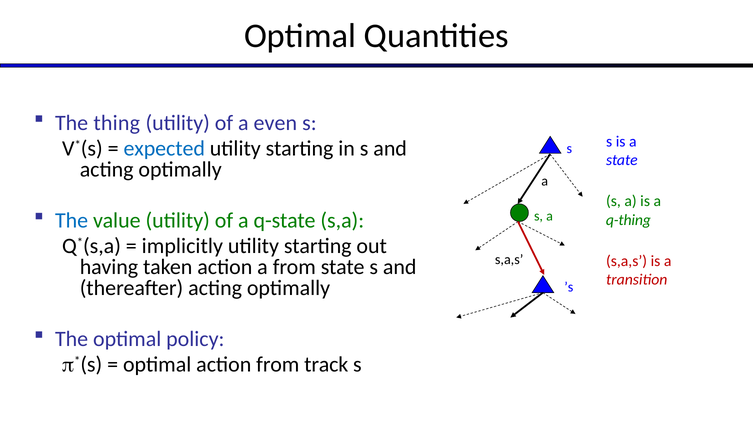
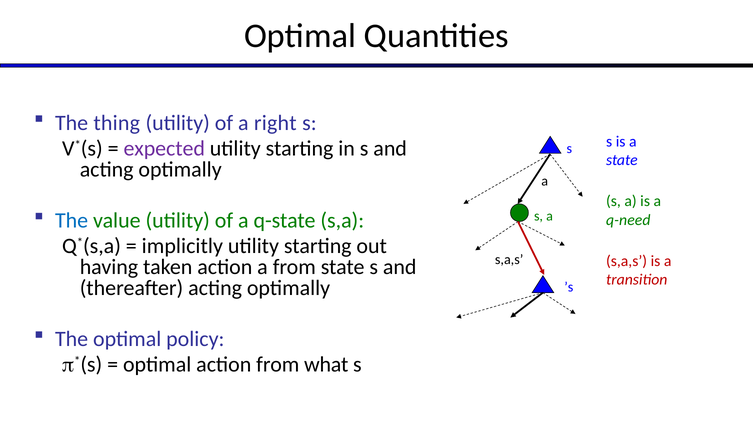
even: even -> right (275, 123)
expected colour: blue -> purple (164, 149)
q-thing: q-thing -> q-need (628, 220)
track: track -> what (326, 365)
